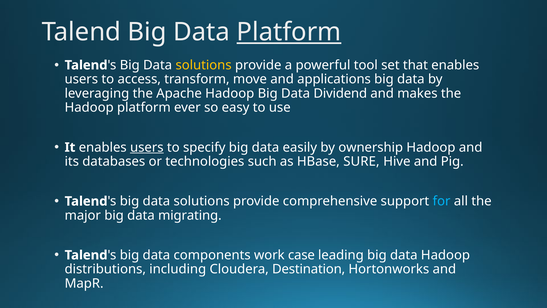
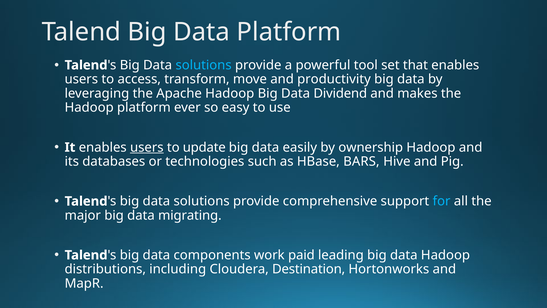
Platform underline: present -> none (289, 32)
solutions colour: yellow -> light blue (204, 65)
applications: applications -> productivity (334, 79)
specify: specify -> update (204, 147)
SURE: SURE -> BARS (361, 161)
case: case -> paid (301, 255)
